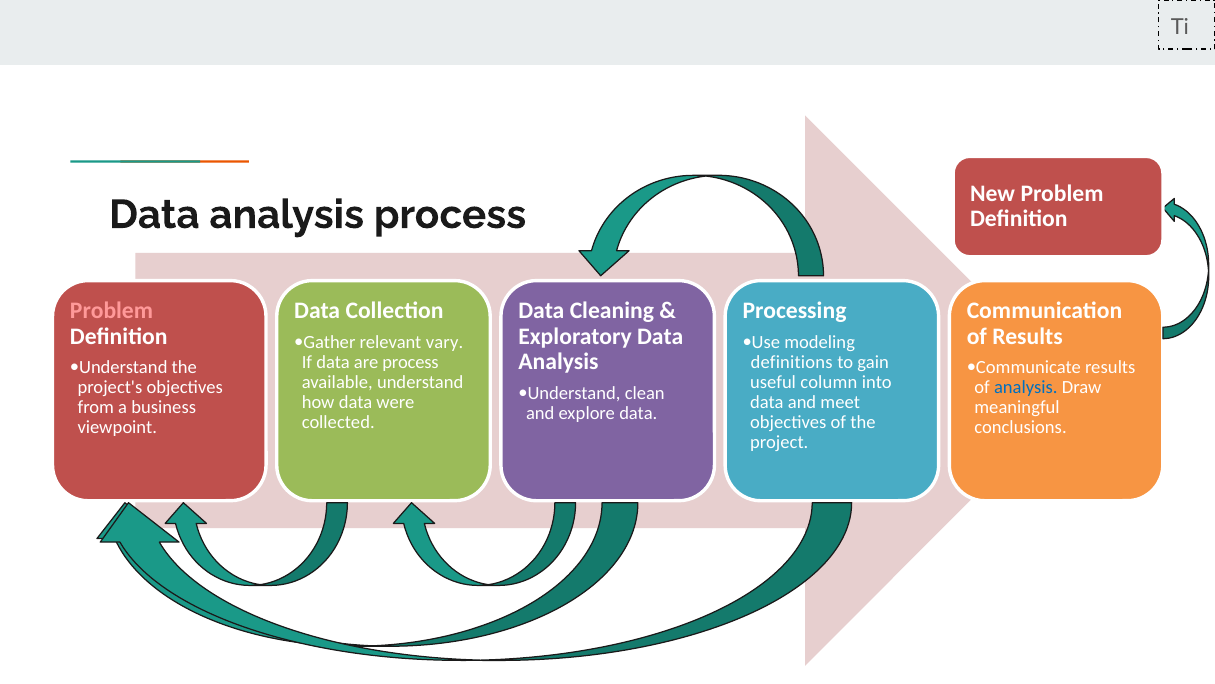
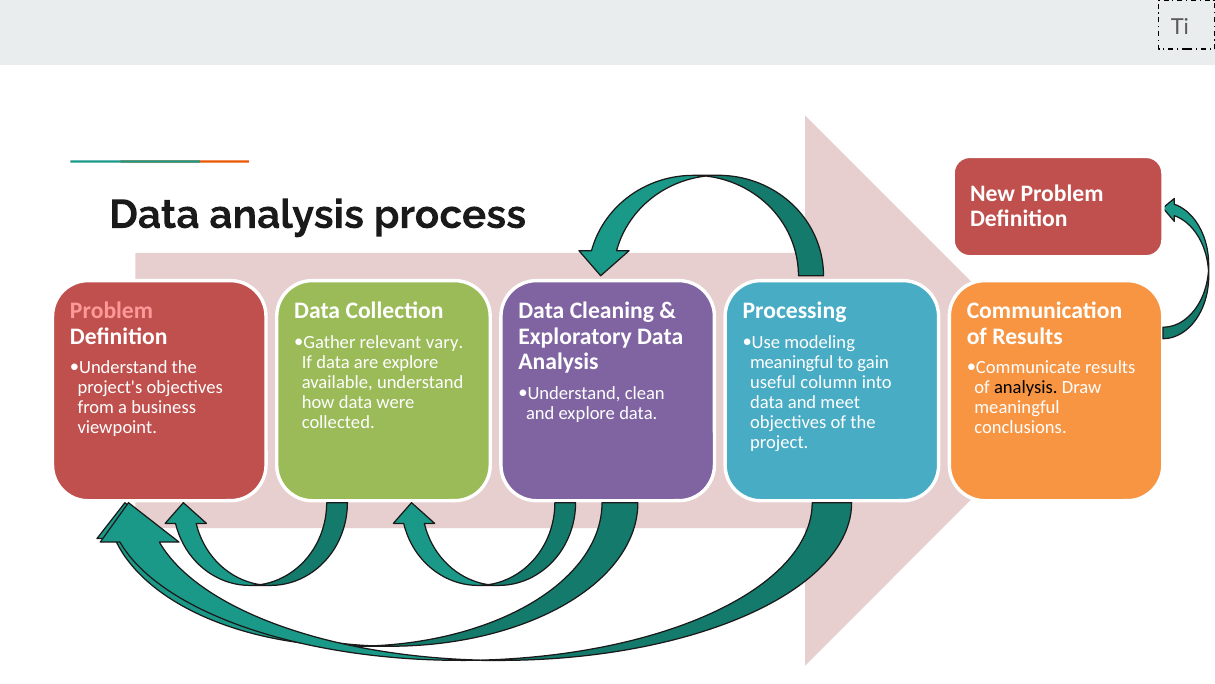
are process: process -> explore (410, 362)
definitions: definitions -> meaningful (792, 362)
analysis colour: blue -> black (1026, 387)
